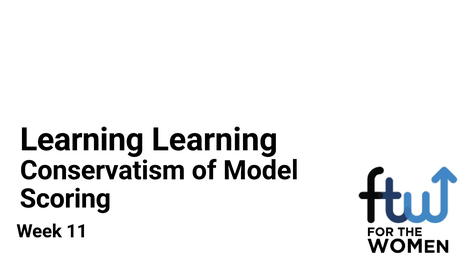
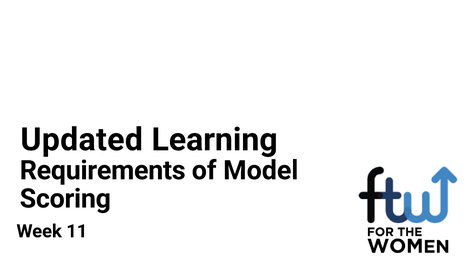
Learning: Learning -> Updated (82, 140)
Conservatism: Conservatism -> Requirements (103, 170)
